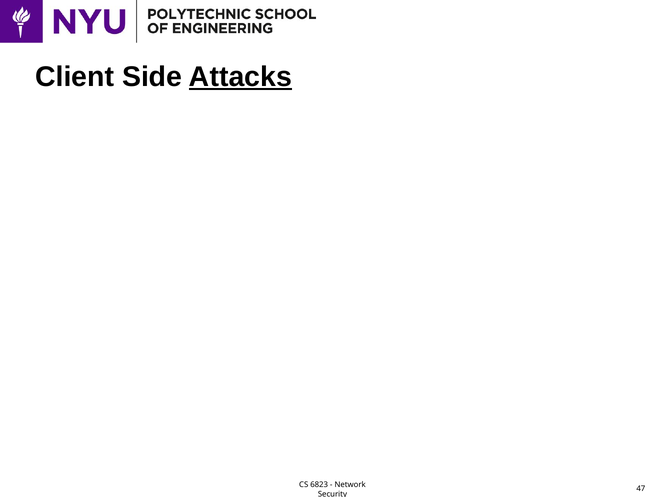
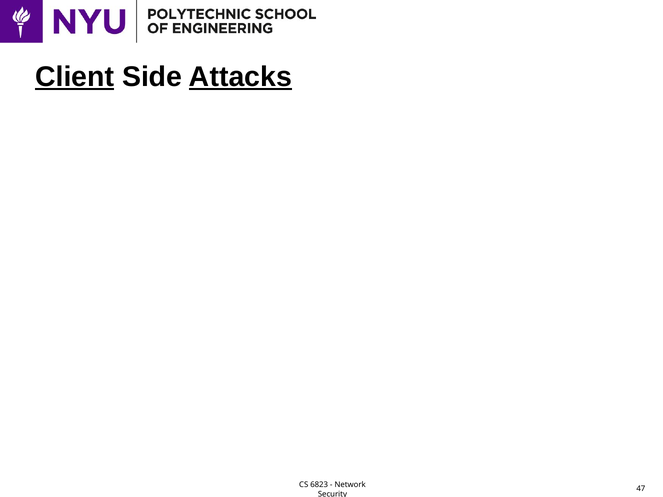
Client underline: none -> present (75, 77)
